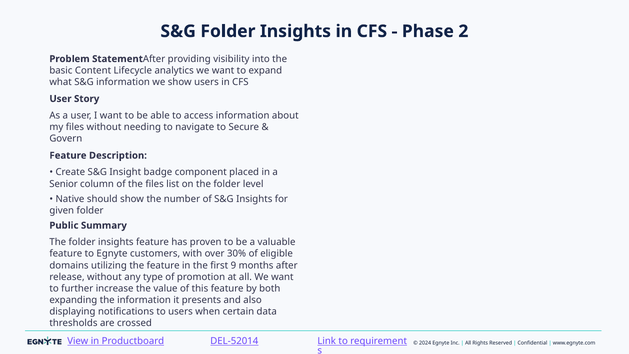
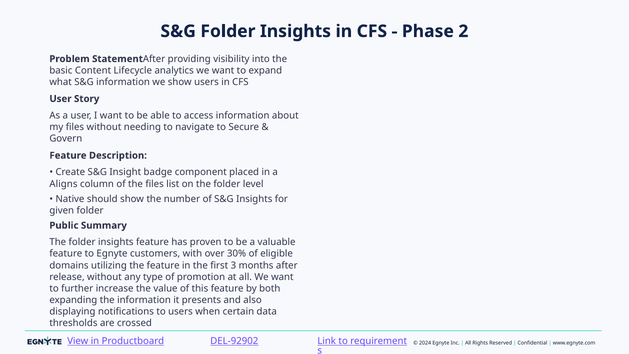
Senior: Senior -> Aligns (63, 184)
9: 9 -> 3 (233, 265)
DEL-52014: DEL-52014 -> DEL-92902 (234, 341)
